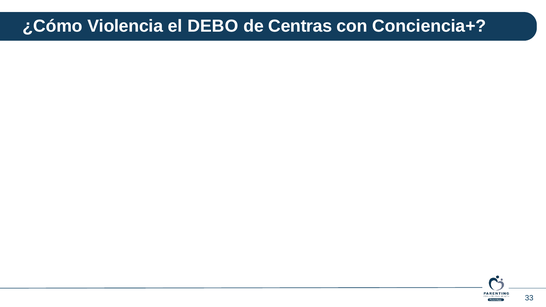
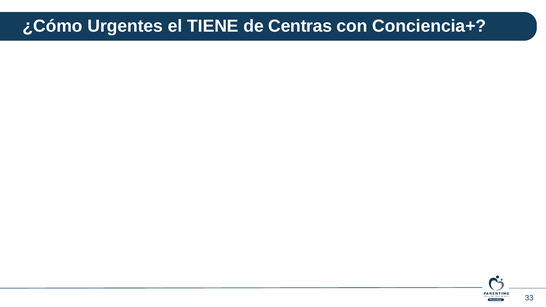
Violencia: Violencia -> Urgentes (125, 26)
DEBO: DEBO -> TIENE (213, 26)
